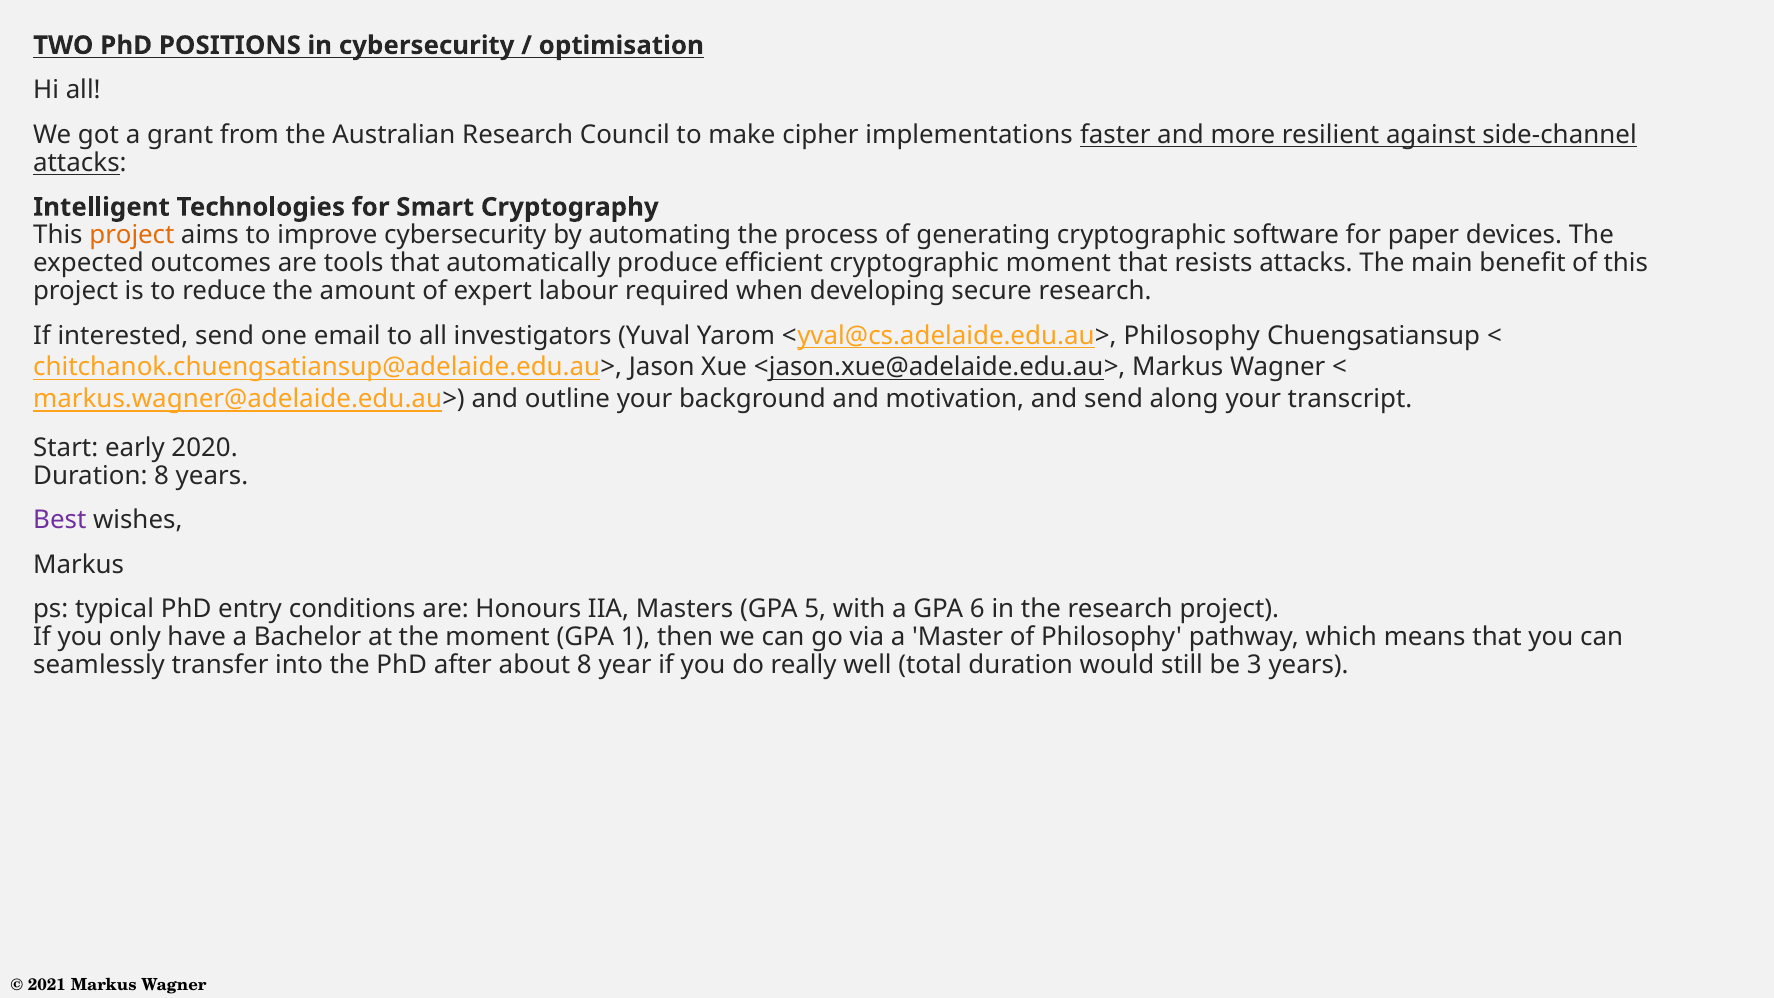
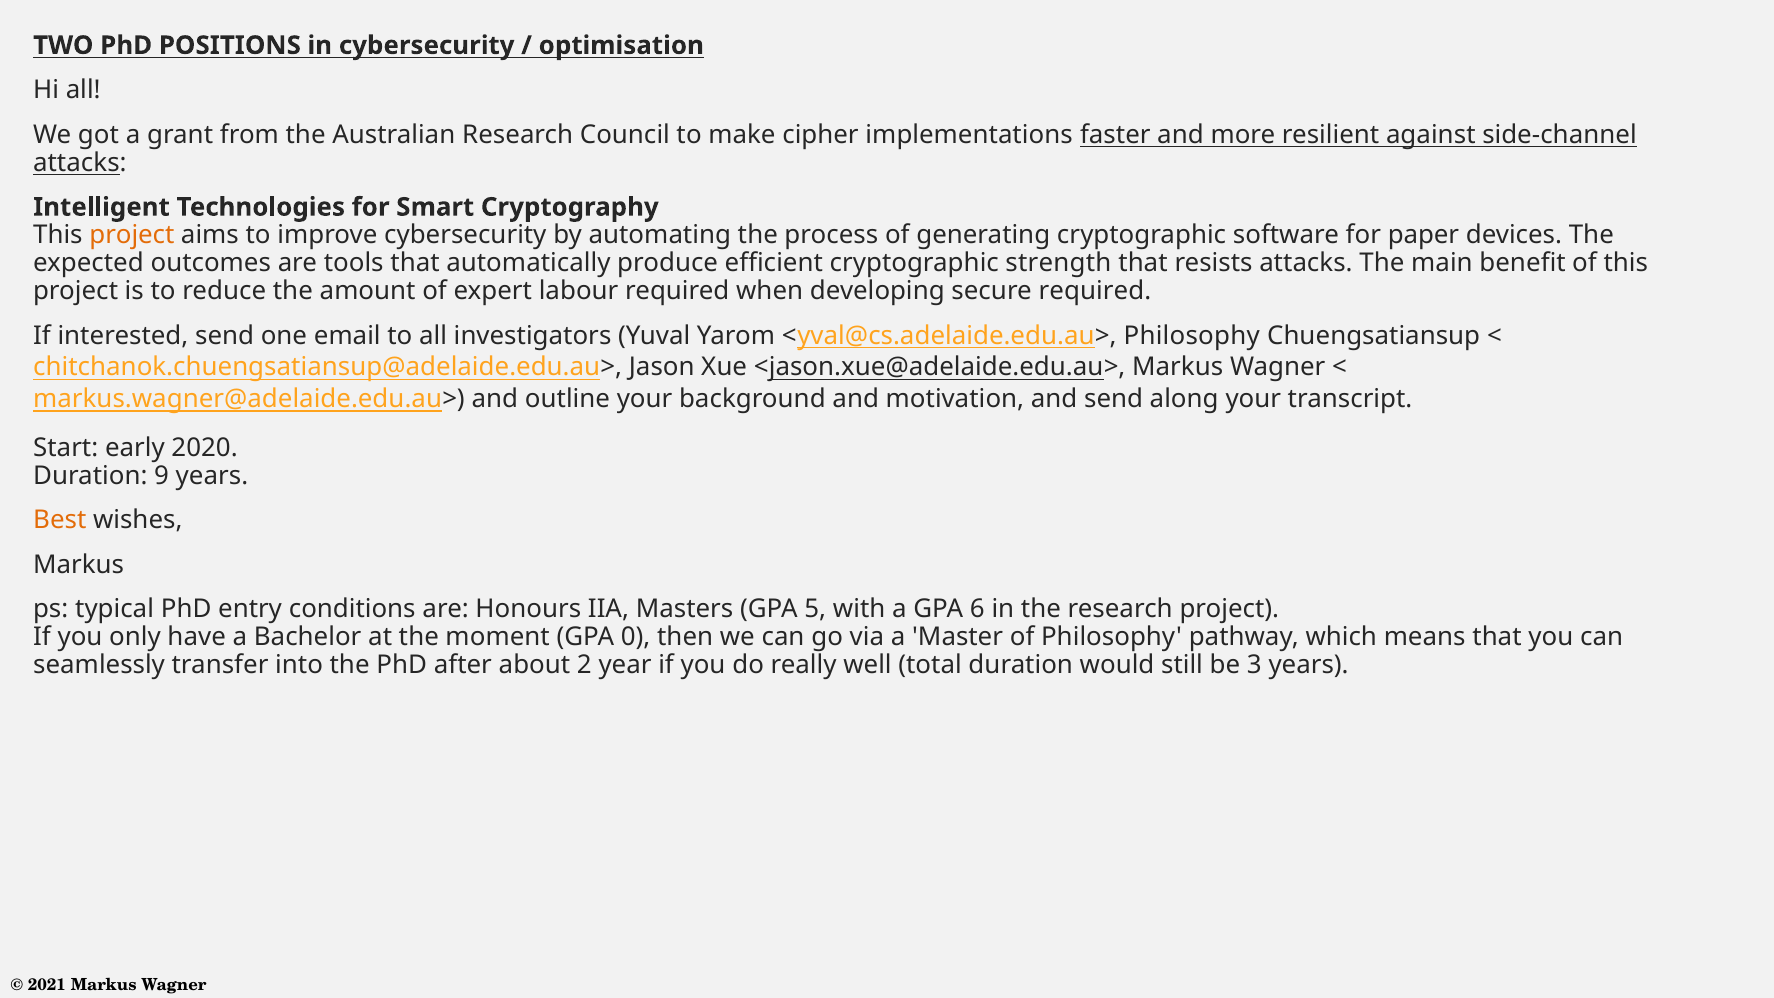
cryptographic moment: moment -> strength (1058, 263)
secure research: research -> required (1095, 291)
Duration 8: 8 -> 9 (162, 475)
Best colour: purple -> orange (60, 520)
1: 1 -> 0 (636, 637)
about 8: 8 -> 2 (584, 665)
